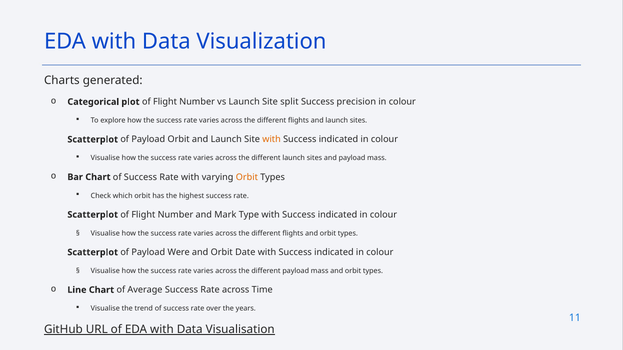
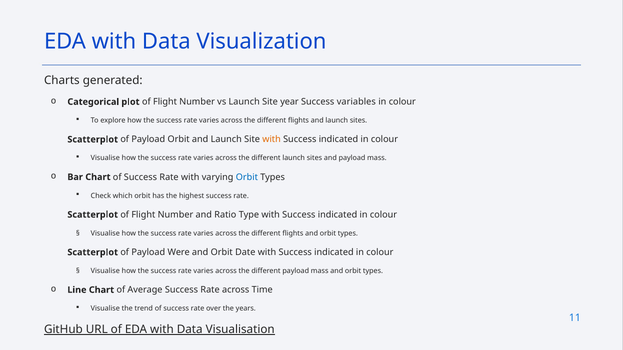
split: split -> year (289, 102)
precision: precision -> variables (356, 102)
Orbit colour: orange -> blue (247, 177)
Mark: Mark -> Ratio (225, 215)
